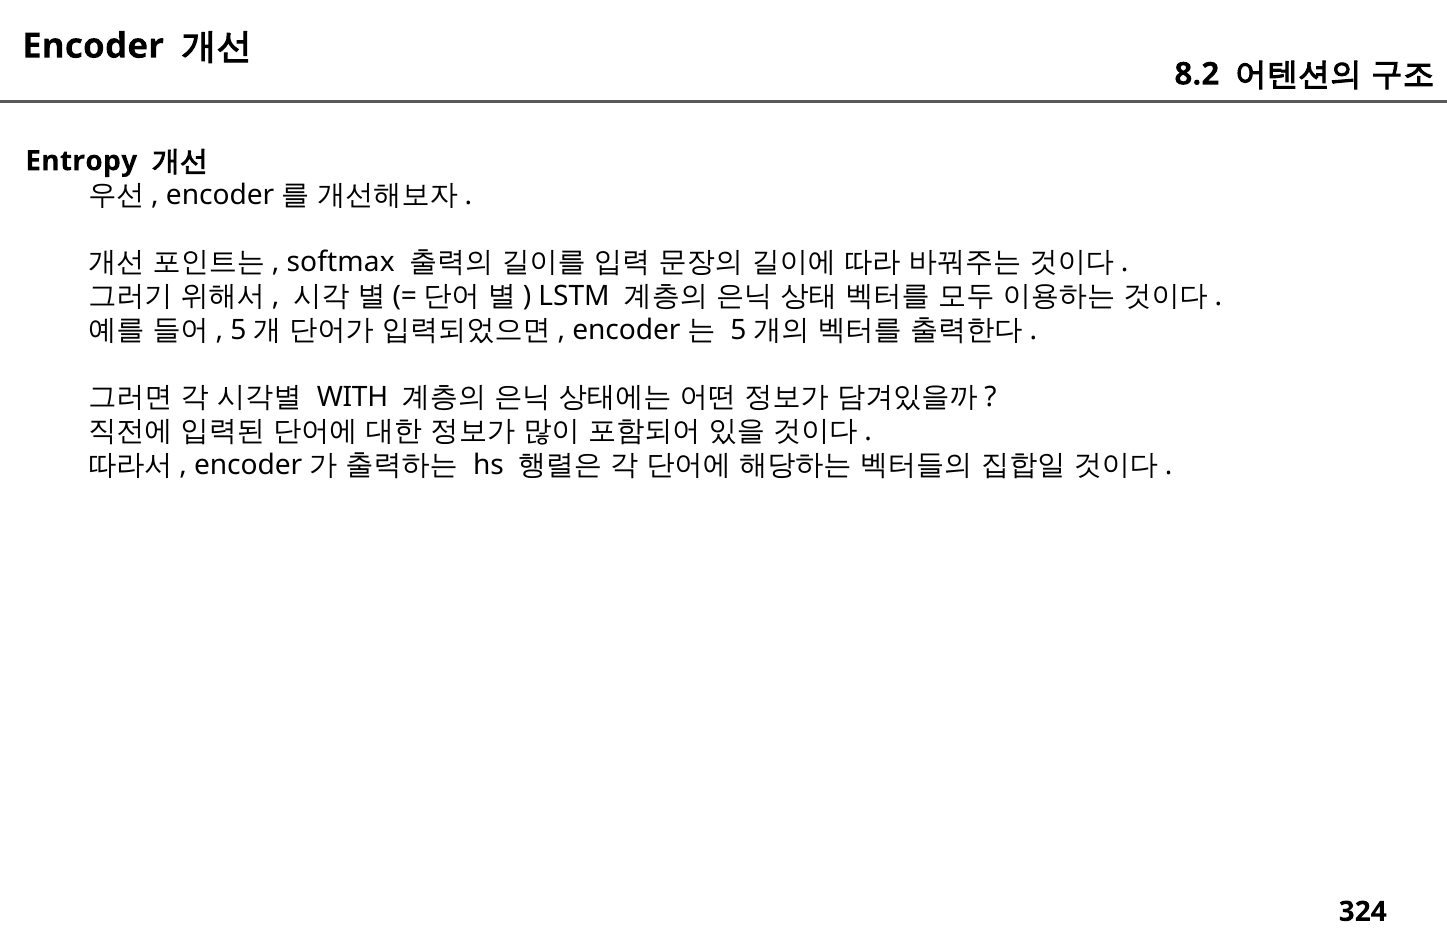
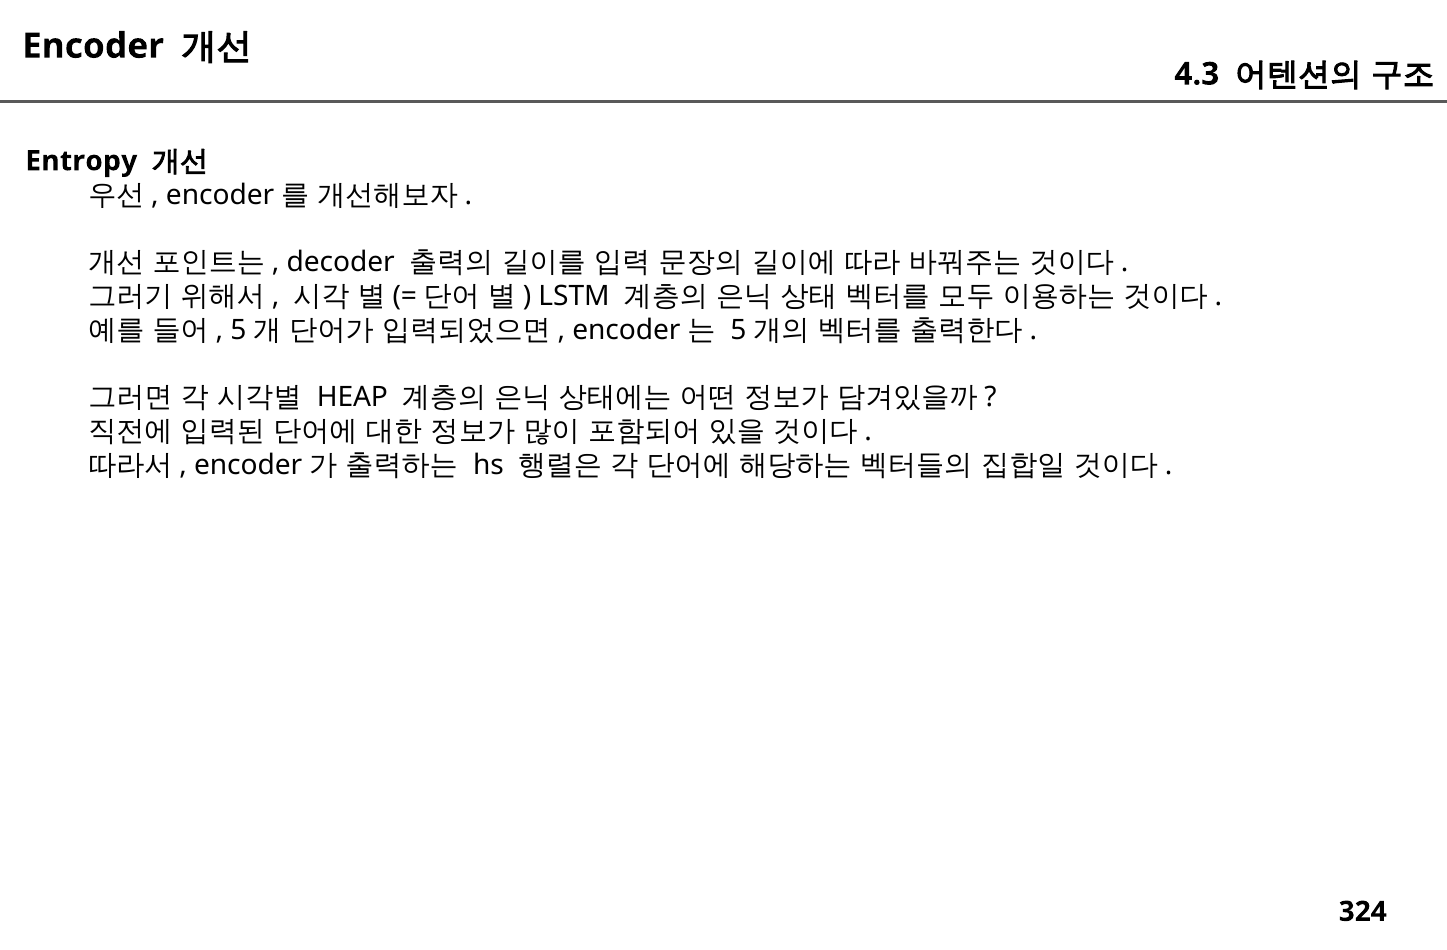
8.2: 8.2 -> 4.3 (1197, 74)
softmax: softmax -> decoder (341, 262)
WITH: WITH -> HEAP (352, 397)
